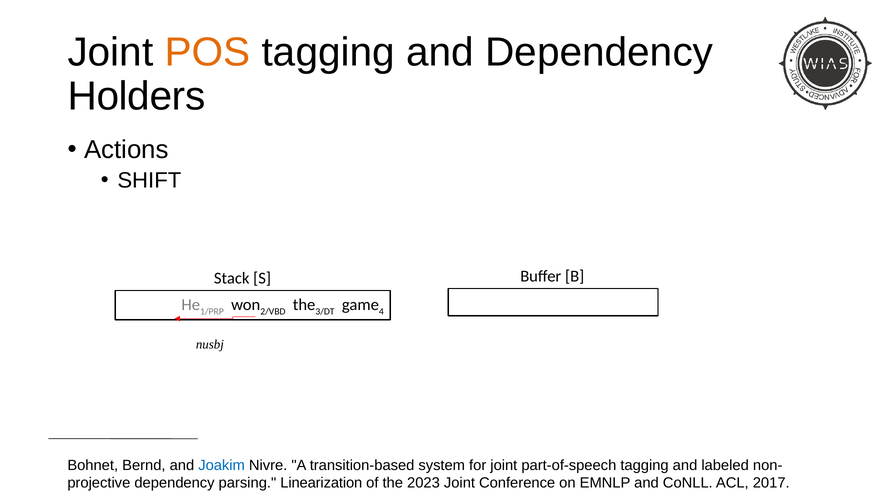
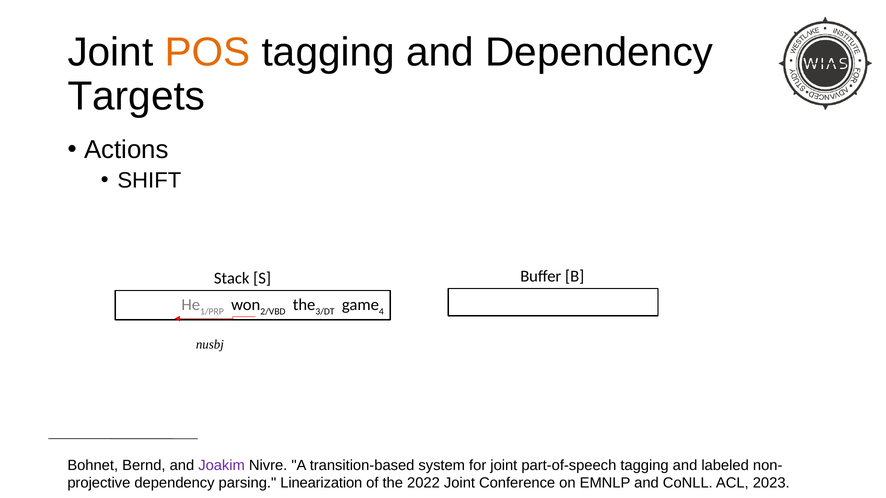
Holders: Holders -> Targets (136, 96)
Joakim colour: blue -> purple (222, 466)
2023: 2023 -> 2022 (423, 483)
2017: 2017 -> 2023 (771, 483)
